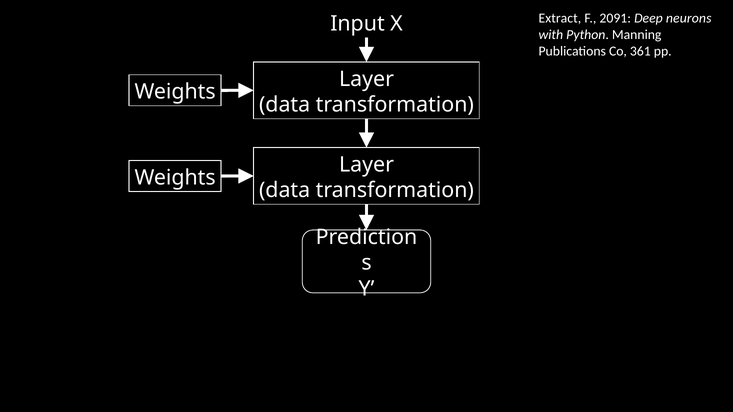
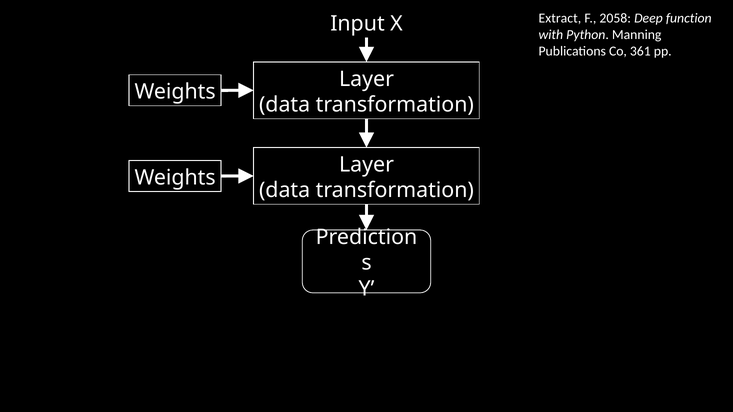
2091: 2091 -> 2058 (615, 18)
neurons: neurons -> function (689, 18)
